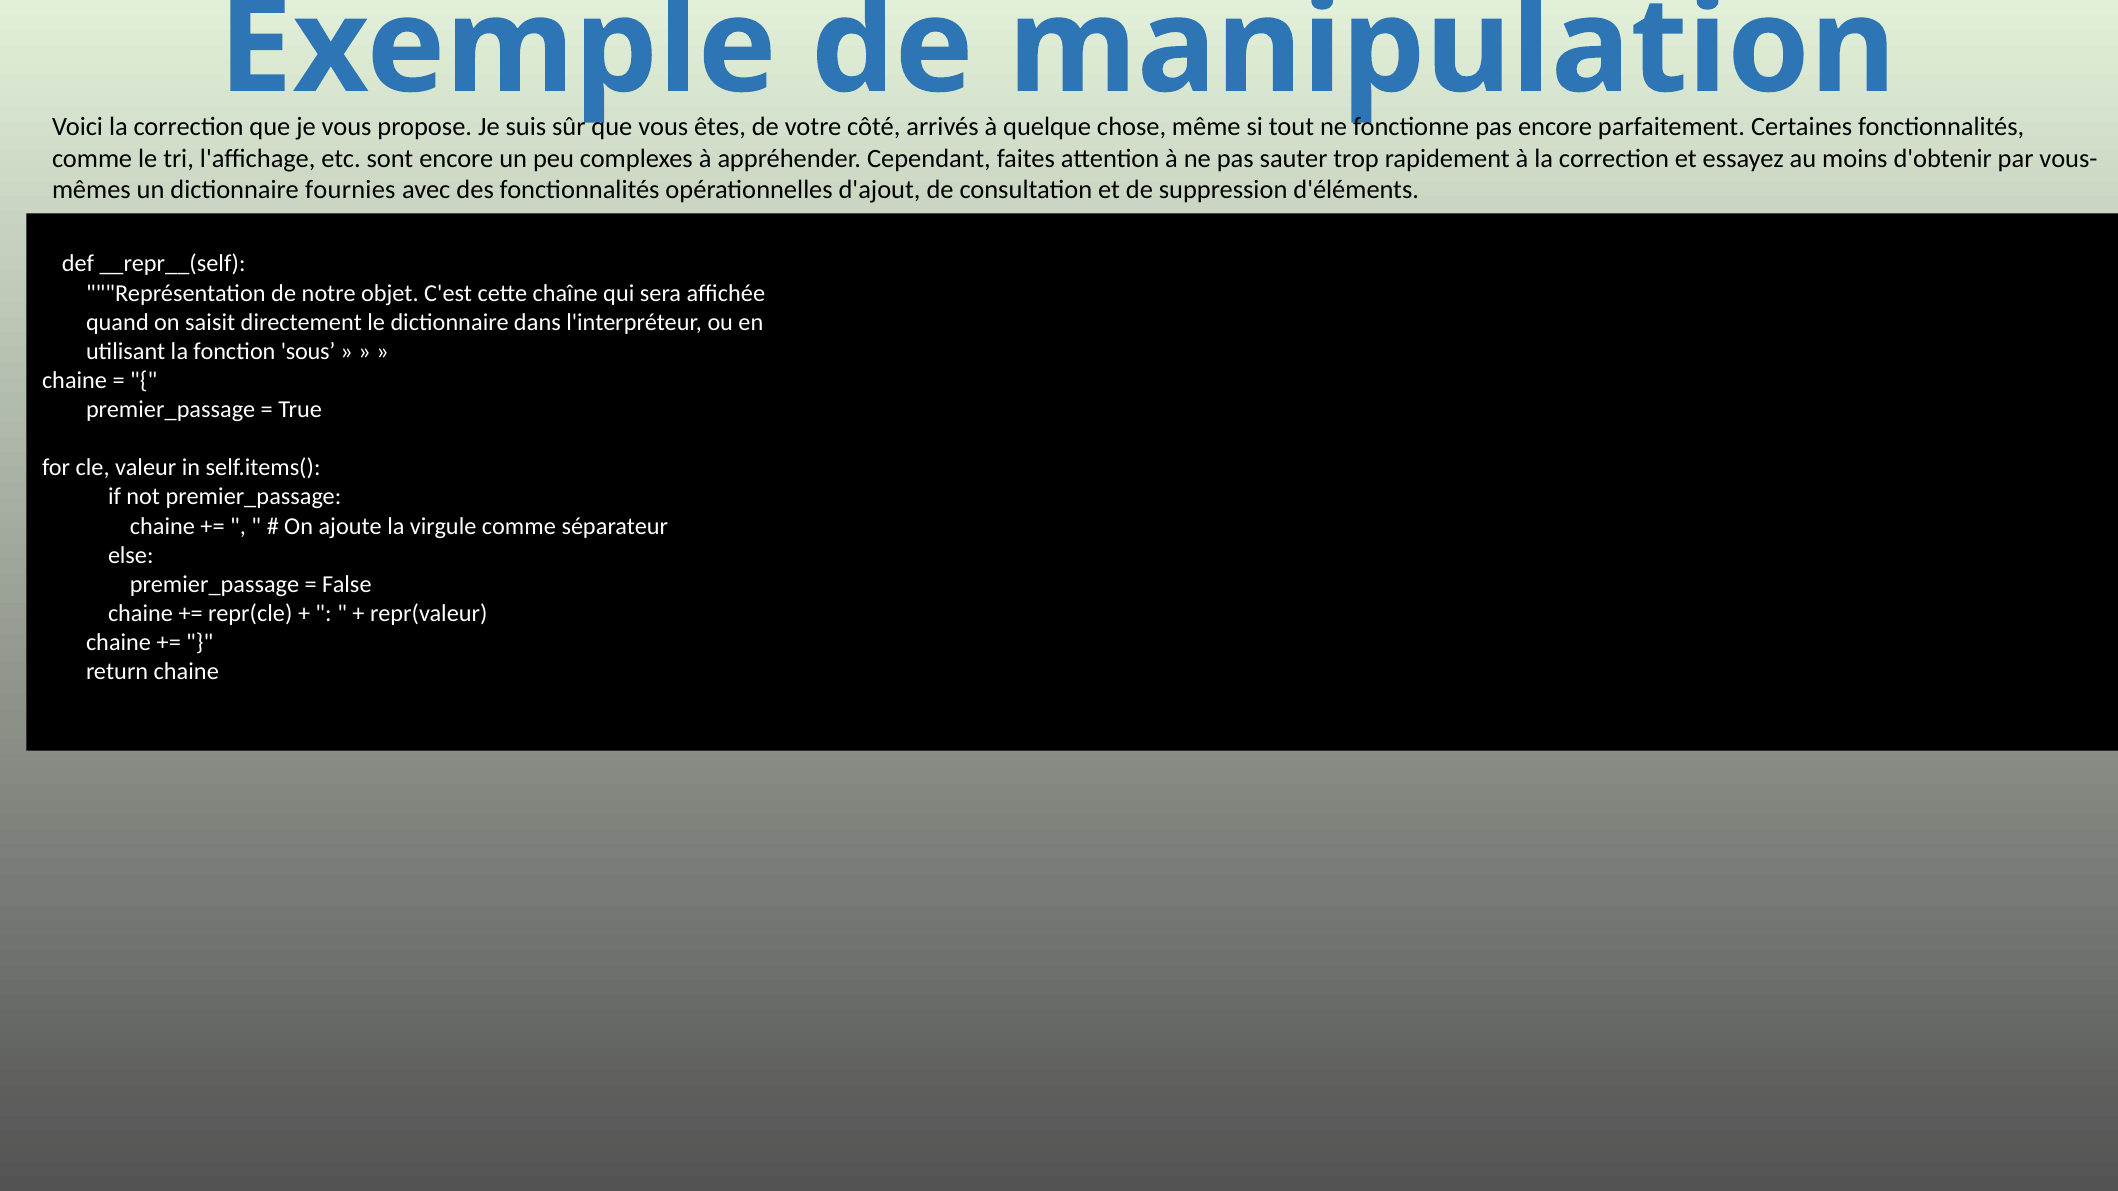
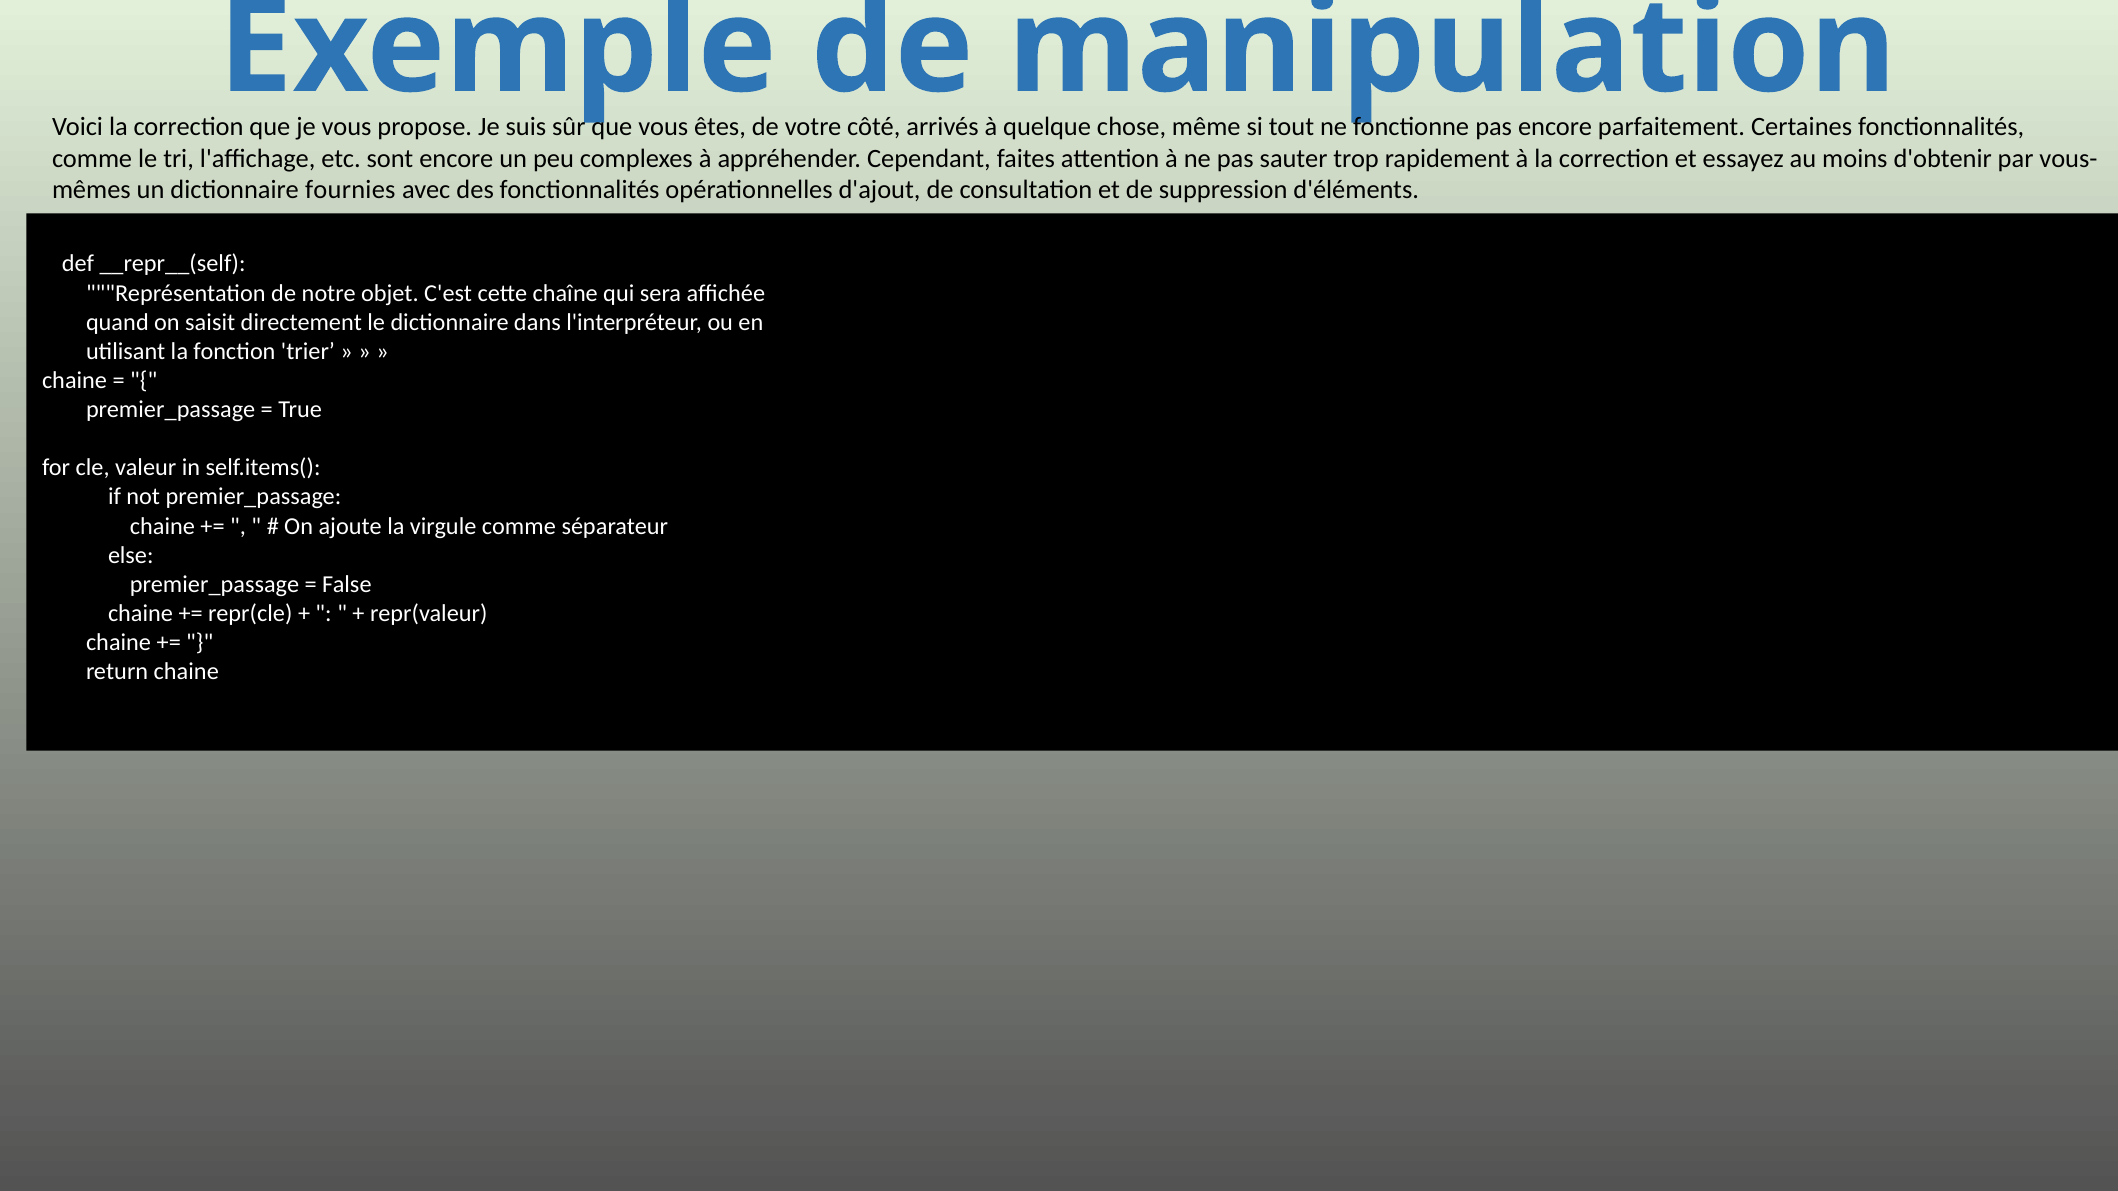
sous: sous -> trier (308, 351)
